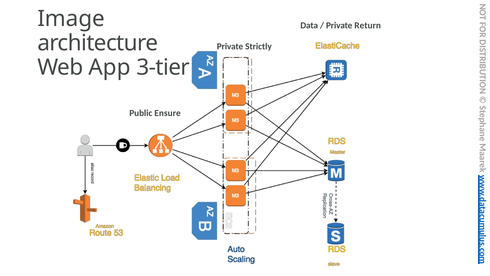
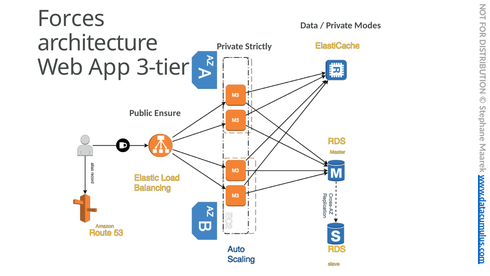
Image: Image -> Forces (71, 19)
Return: Return -> Modes (368, 25)
